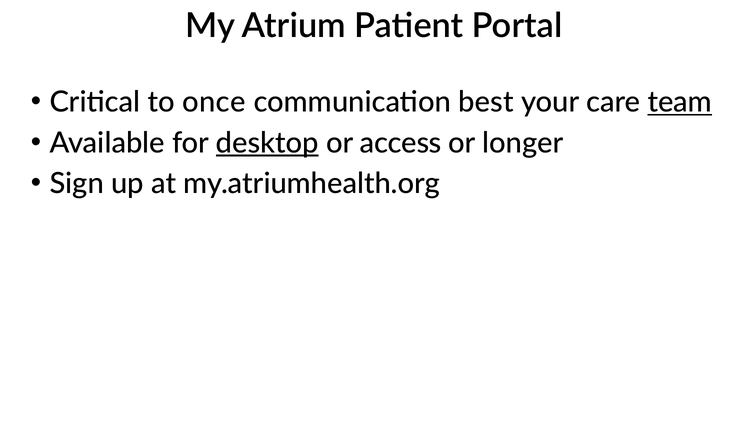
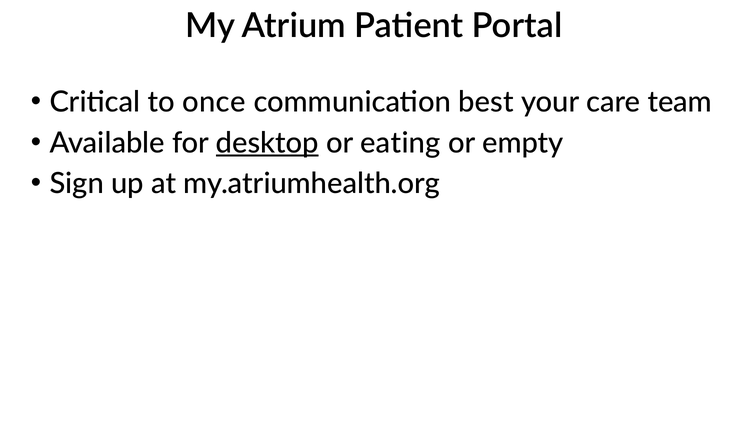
team underline: present -> none (680, 102)
access: access -> eating (400, 143)
longer: longer -> empty (523, 143)
